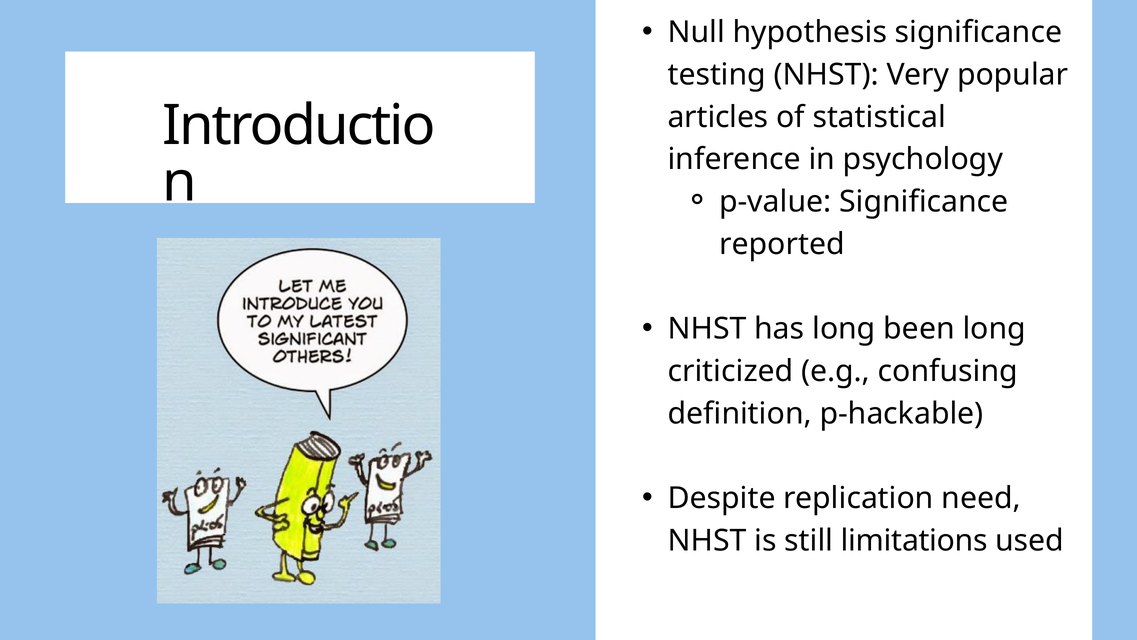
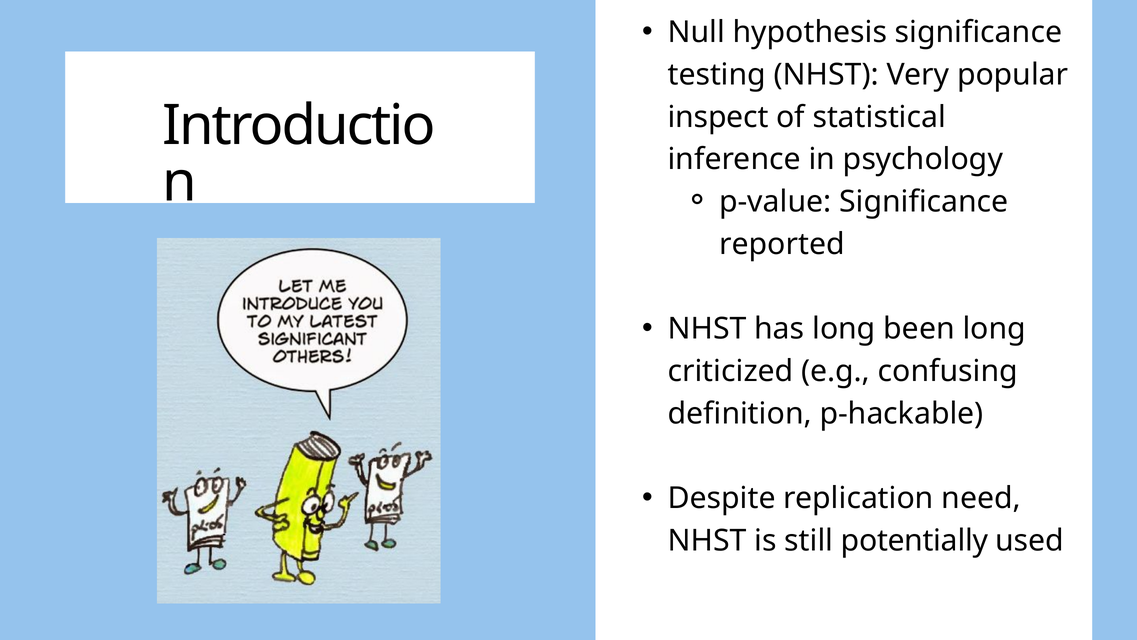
articles: articles -> inspect (718, 117)
limitations: limitations -> potentially (914, 540)
